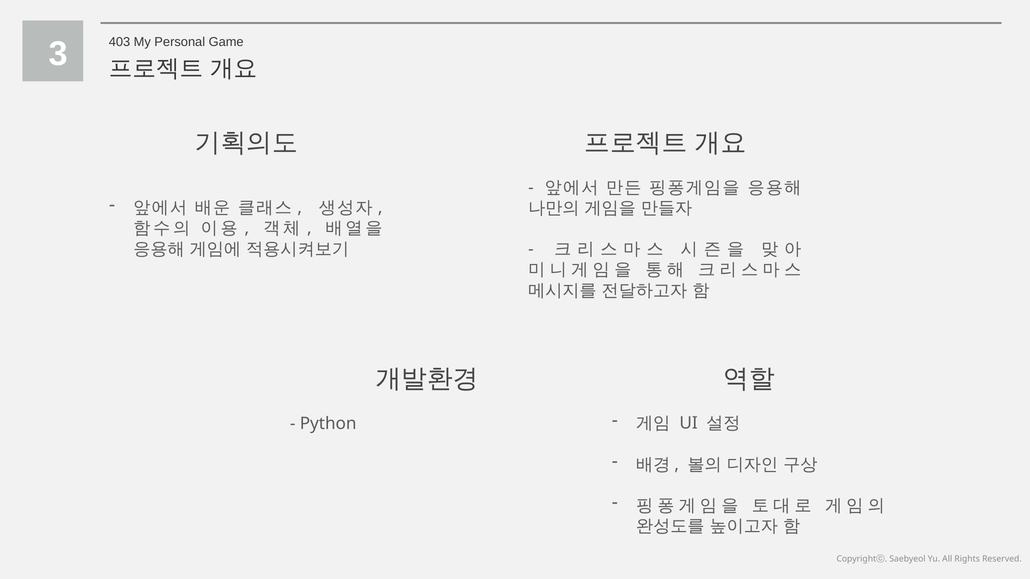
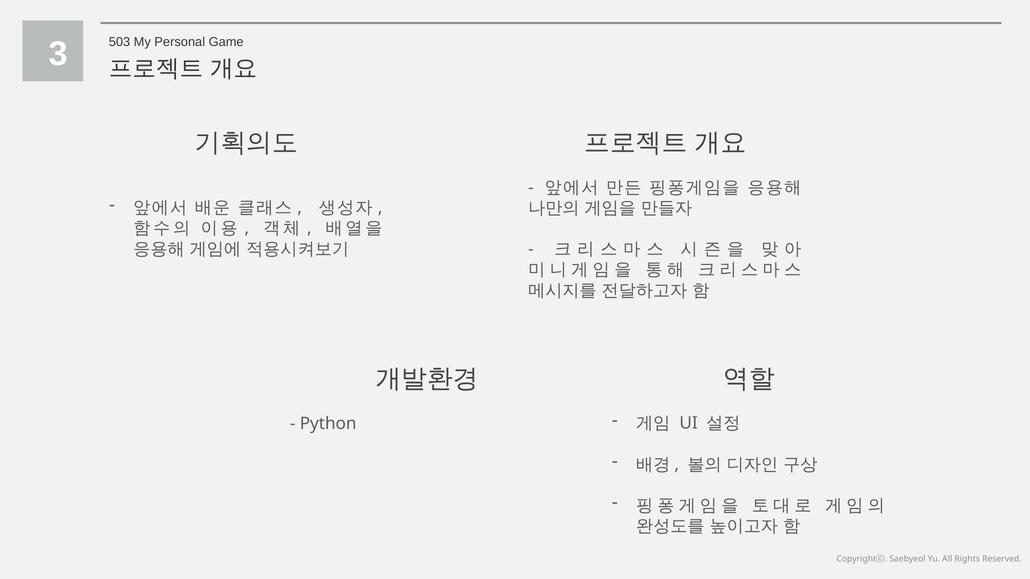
403: 403 -> 503 (120, 42)
